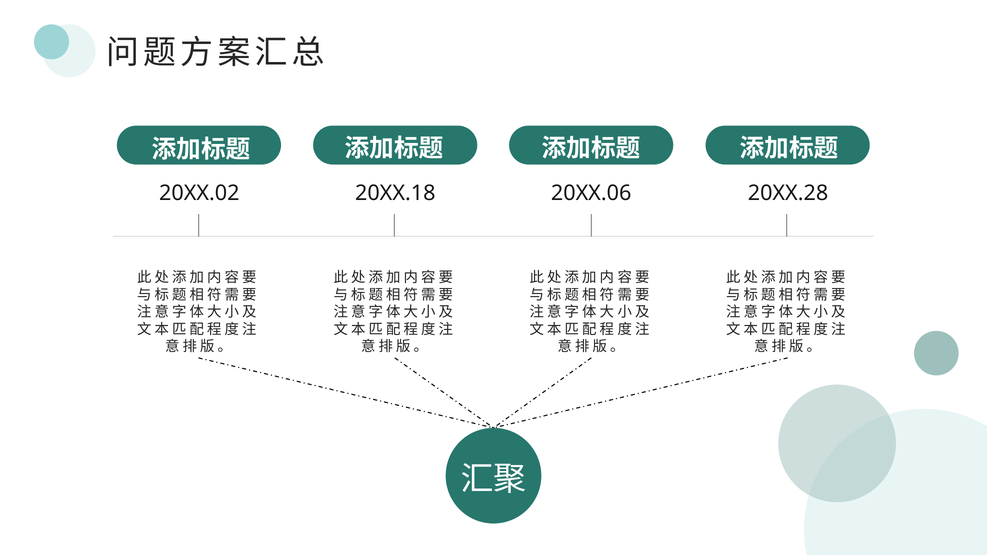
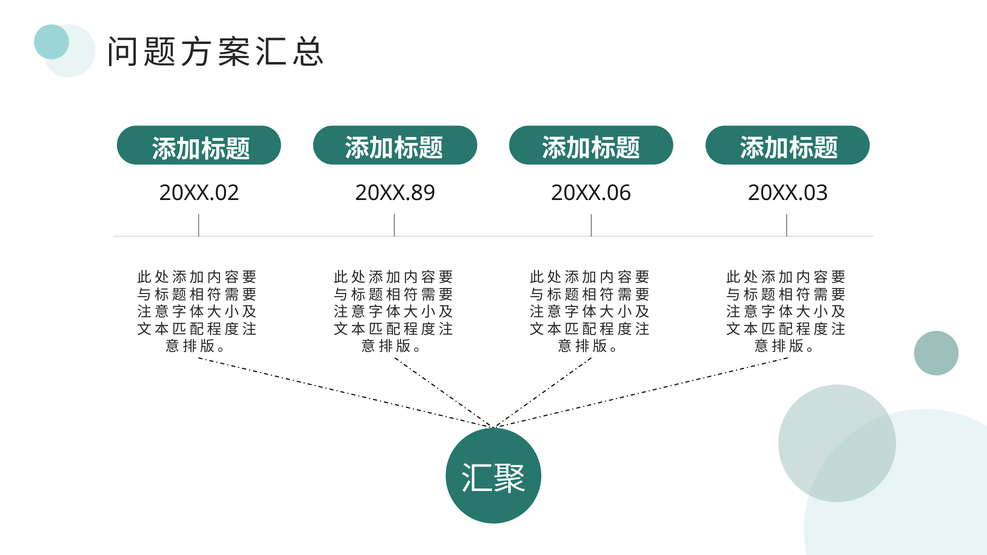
20XX.18: 20XX.18 -> 20XX.89 (395, 193)
20XX.28: 20XX.28 -> 20XX.03 (788, 193)
